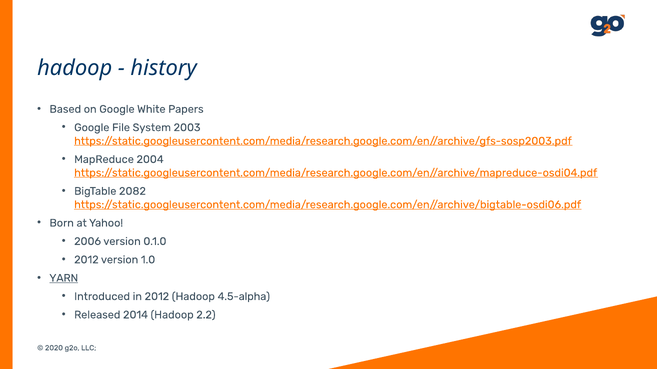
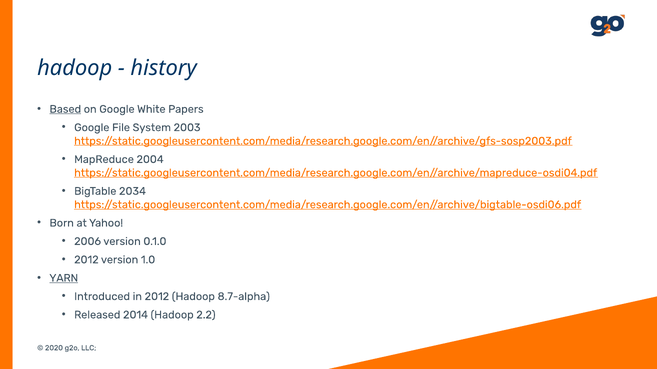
Based underline: none -> present (65, 109)
2082: 2082 -> 2034 (132, 191)
4.5-alpha: 4.5-alpha -> 8.7-alpha (244, 297)
